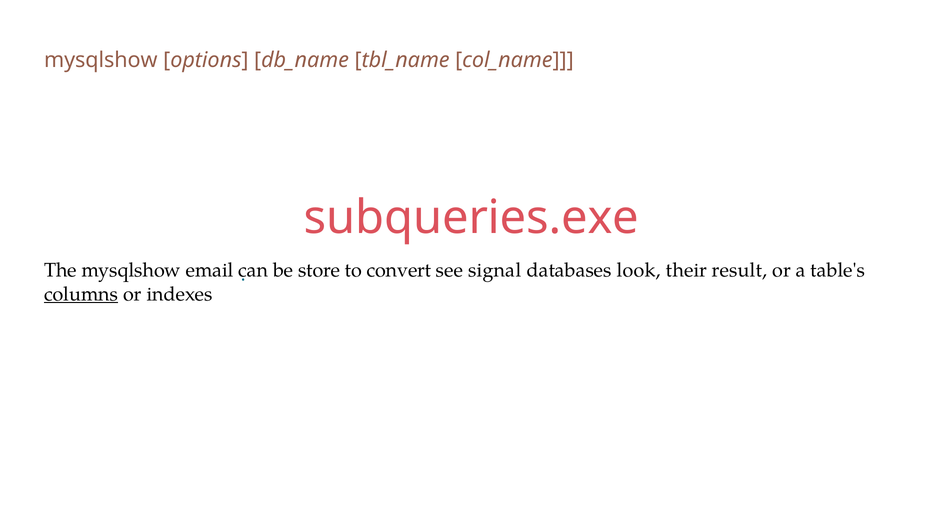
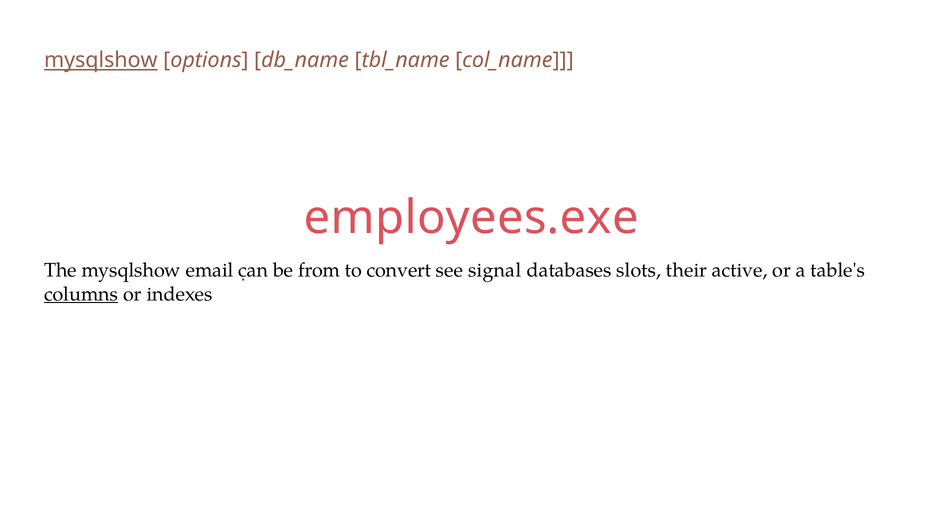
mysqlshow underline: none -> present (101, 60)
subqueries.exe: subqueries.exe -> employees.exe (471, 218)
store: store -> from (319, 271)
look: look -> slots (639, 271)
result: result -> active (740, 271)
